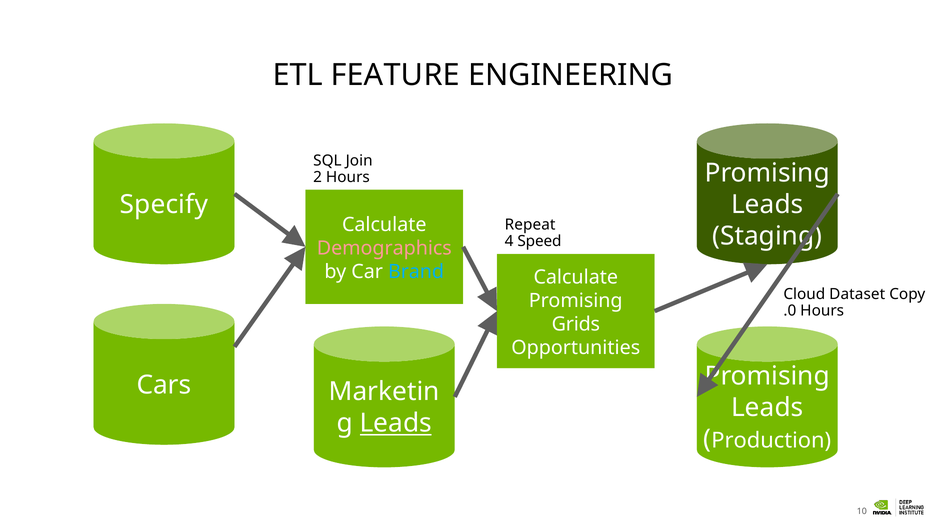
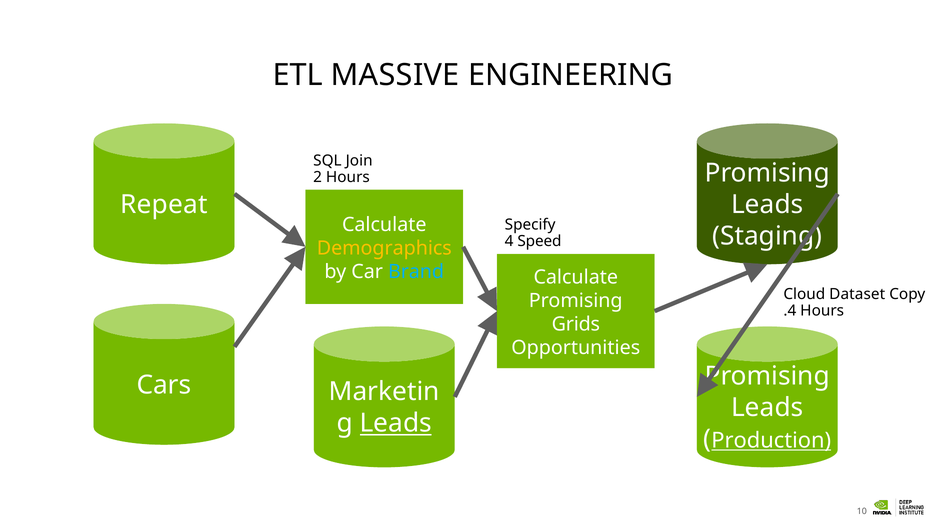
FEATURE: FEATURE -> MASSIVE (395, 75)
Specify: Specify -> Repeat (164, 205)
Repeat: Repeat -> Specify (530, 225)
Demographics colour: pink -> yellow (384, 248)
.0: .0 -> .4 (790, 311)
Production underline: none -> present (771, 441)
